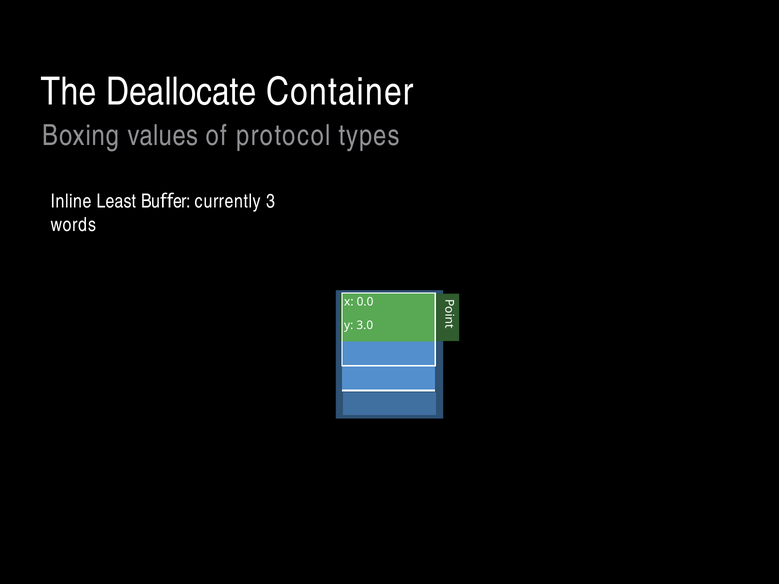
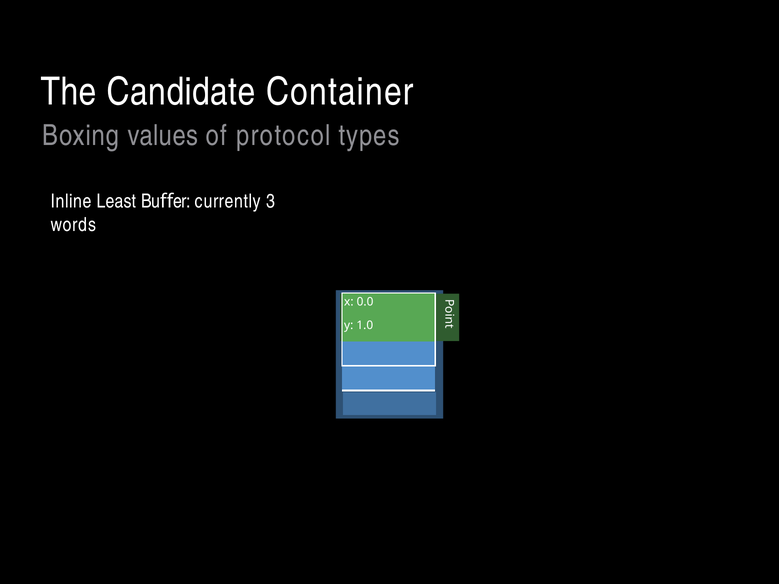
Deallocate: Deallocate -> Candidate (181, 92)
3.0: 3.0 -> 1.0 (365, 326)
